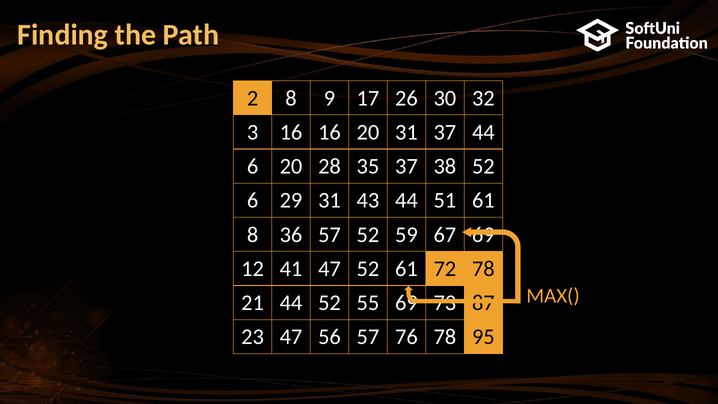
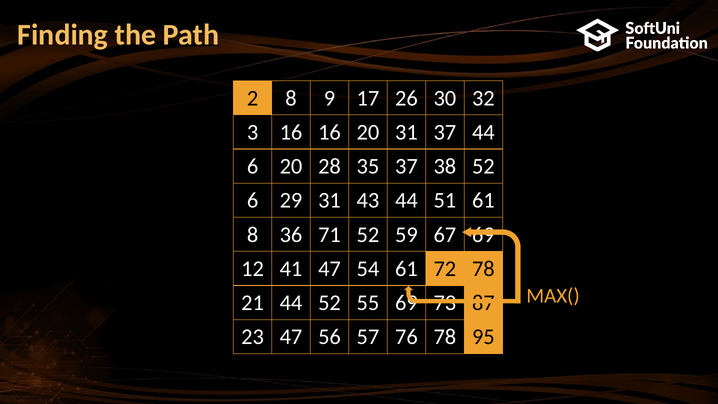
36 57: 57 -> 71 (329, 235)
47 52: 52 -> 54 (368, 269)
